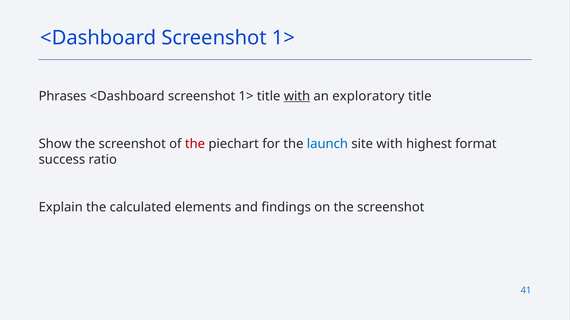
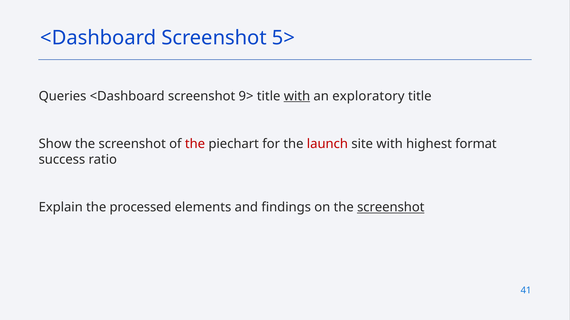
1>: 1> -> 5> (284, 38)
Phrases: Phrases -> Queries (62, 96)
1>: 1> -> 9> (246, 96)
launch colour: blue -> red (327, 144)
calculated: calculated -> processed (140, 208)
screenshot underline: none -> present (391, 208)
